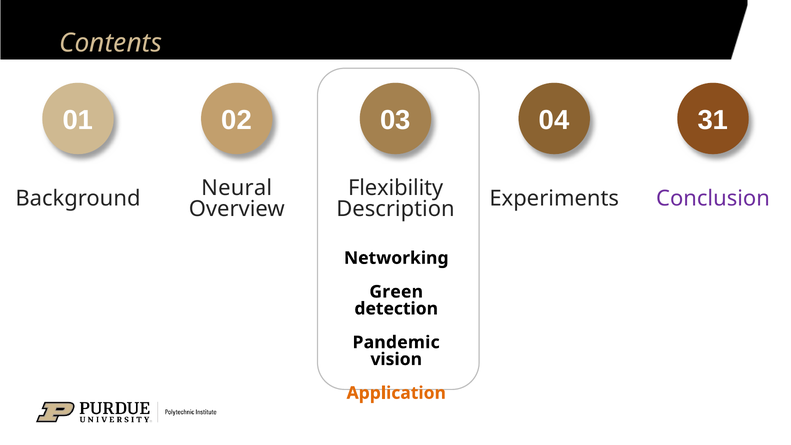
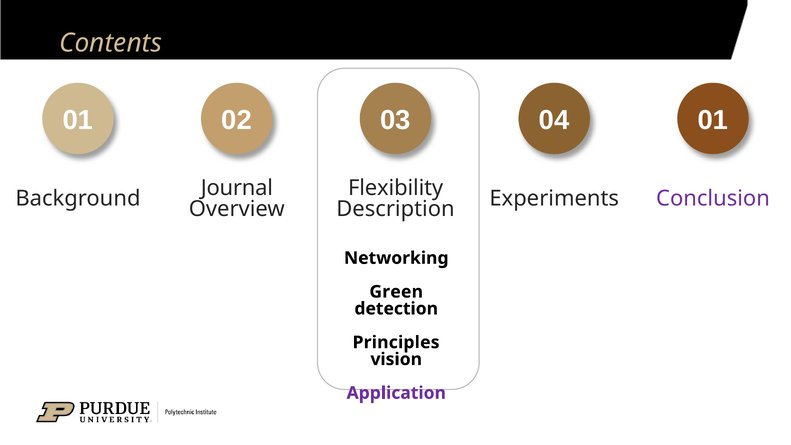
04 31: 31 -> 01 (713, 120)
Neural: Neural -> Journal (237, 188)
Pandemic: Pandemic -> Principles (396, 342)
Application colour: orange -> purple (396, 393)
